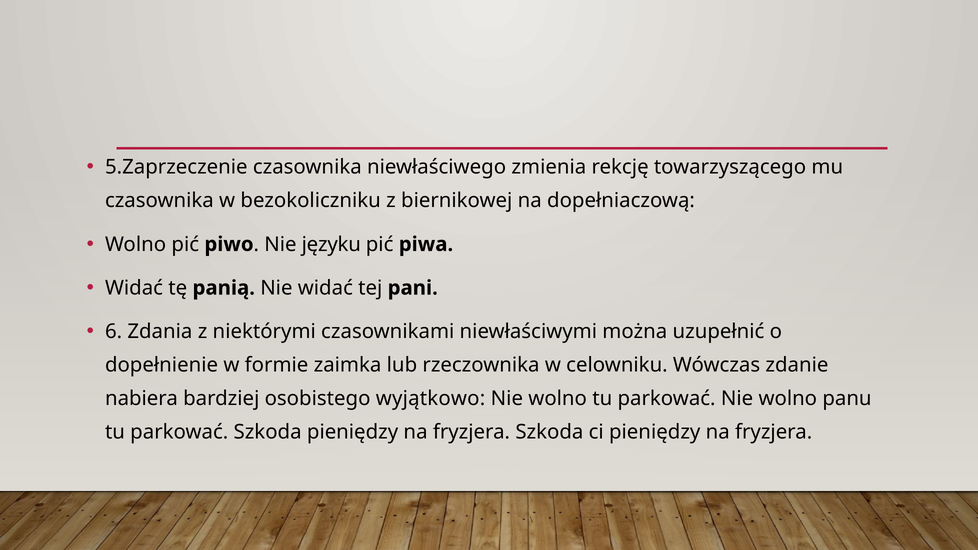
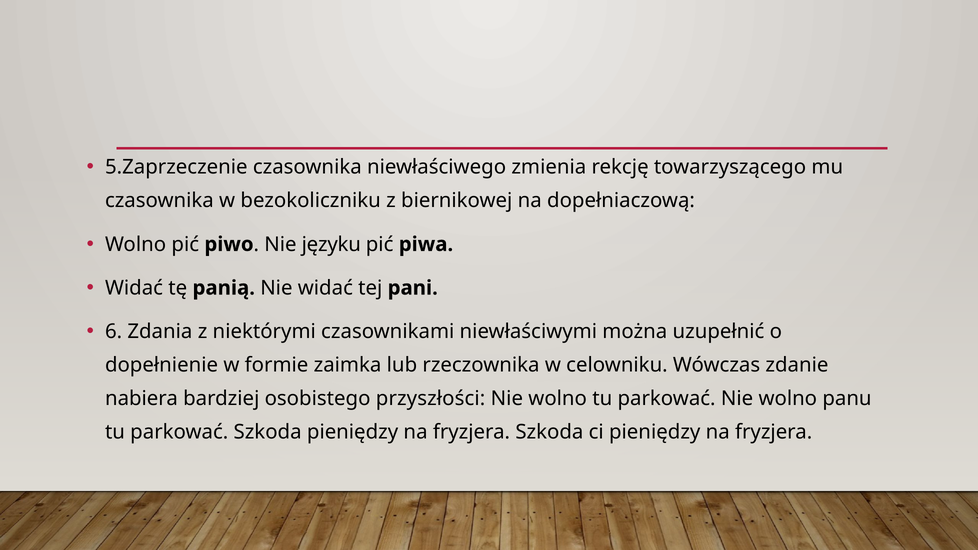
wyjątkowo: wyjątkowo -> przyszłości (431, 398)
